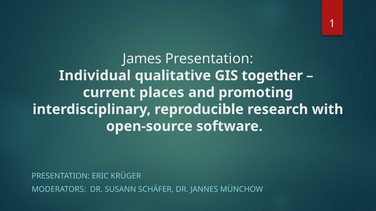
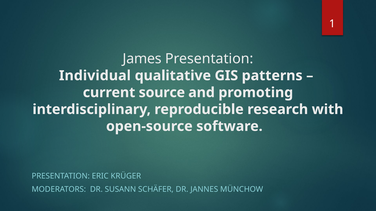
together: together -> patterns (272, 76)
places: places -> source (162, 93)
